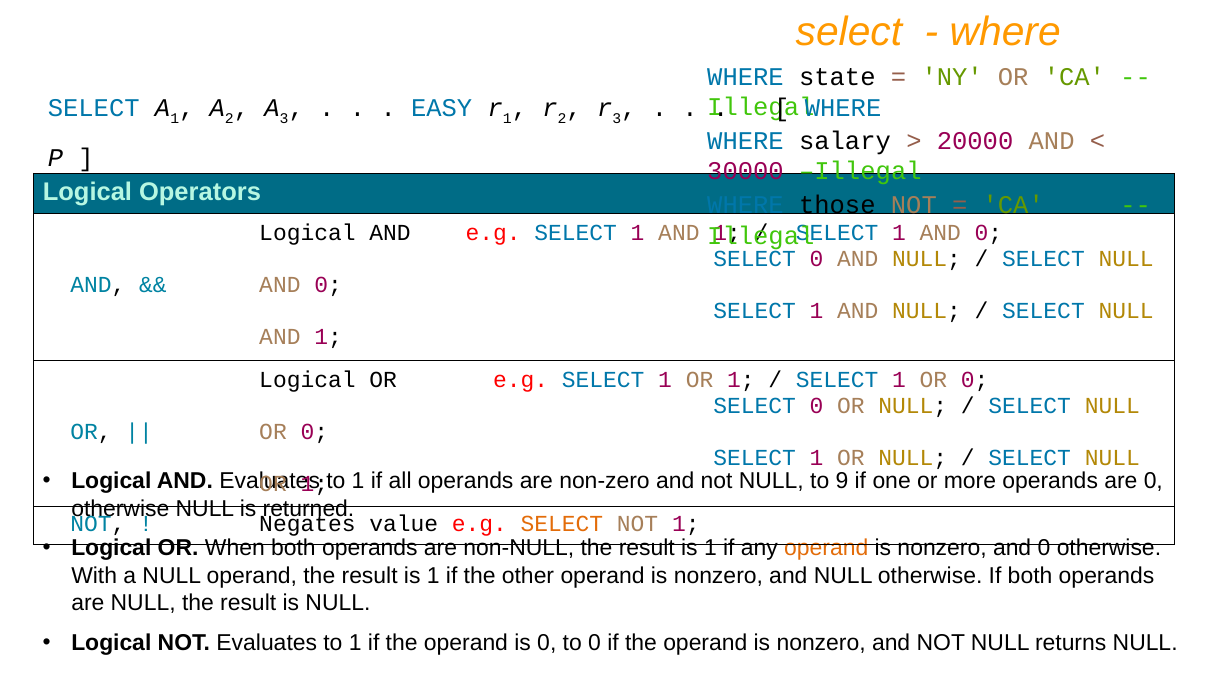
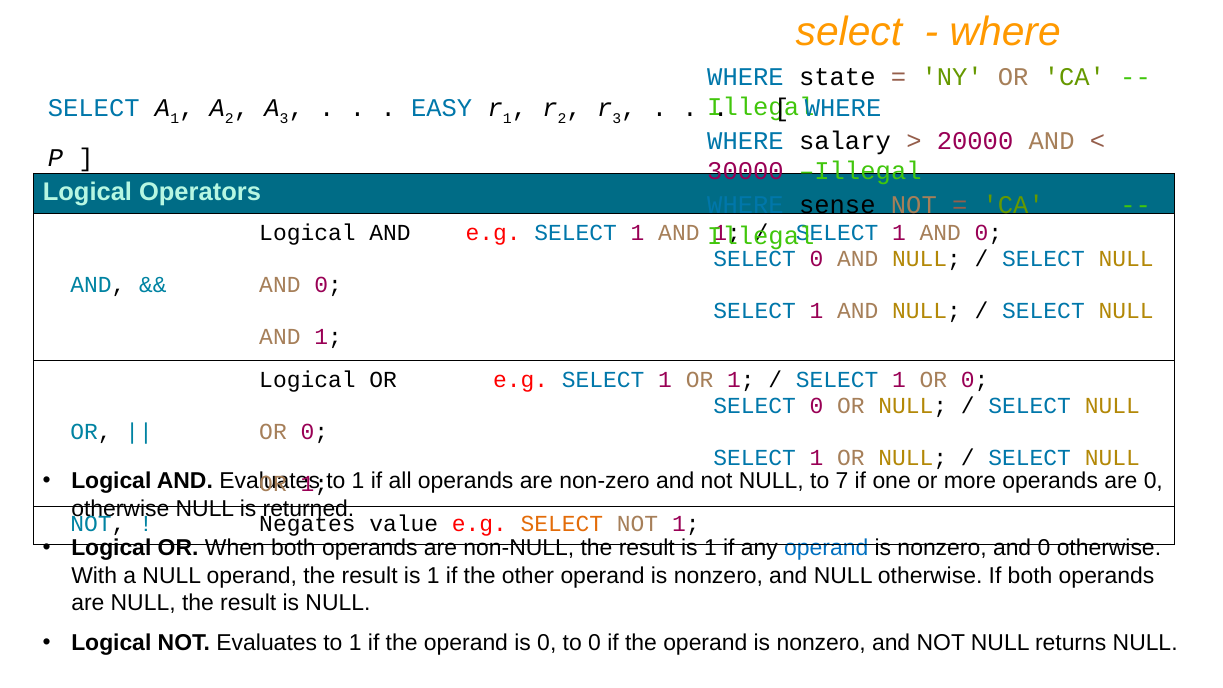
those: those -> sense (837, 205)
9: 9 -> 7 (842, 481)
operand colour: orange -> blue (826, 548)
